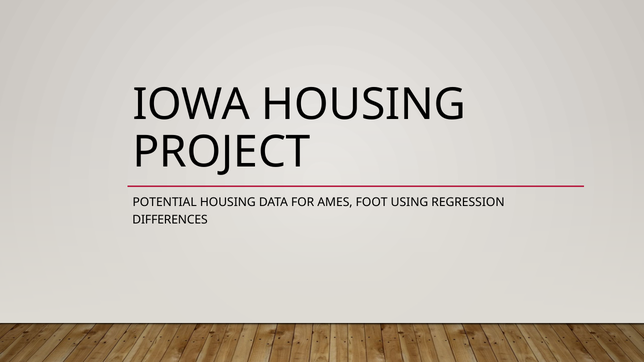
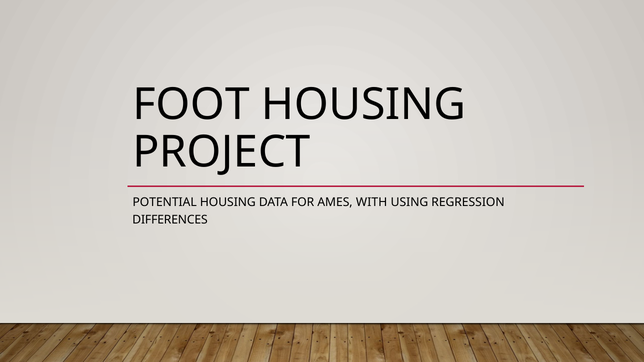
IOWA: IOWA -> FOOT (191, 105)
FOOT: FOOT -> WITH (372, 202)
